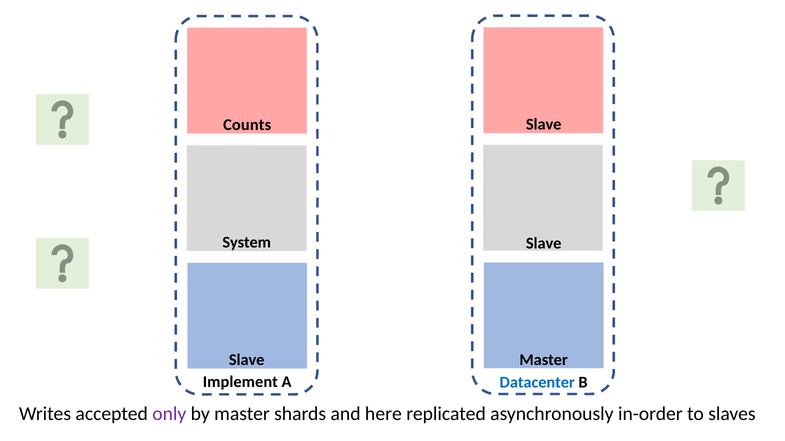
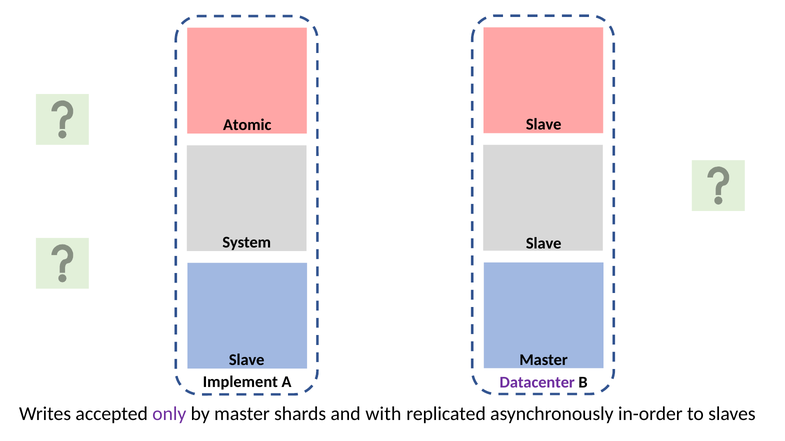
Counts: Counts -> Atomic (247, 125)
Datacenter colour: blue -> purple (537, 383)
here: here -> with (383, 414)
